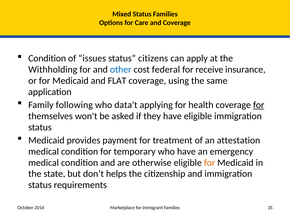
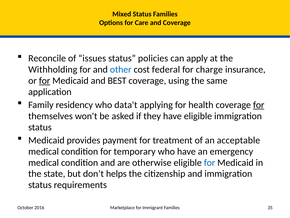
Condition: Condition -> Reconcile (47, 58)
citizens: citizens -> policies (153, 58)
receive: receive -> charge (209, 69)
for underline: none -> present (45, 80)
FLAT: FLAT -> BEST (117, 80)
following: following -> residency (74, 105)
attestation: attestation -> acceptable (238, 140)
for colour: orange -> blue (210, 162)
